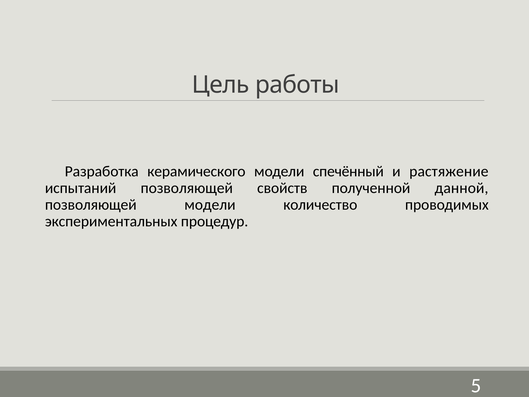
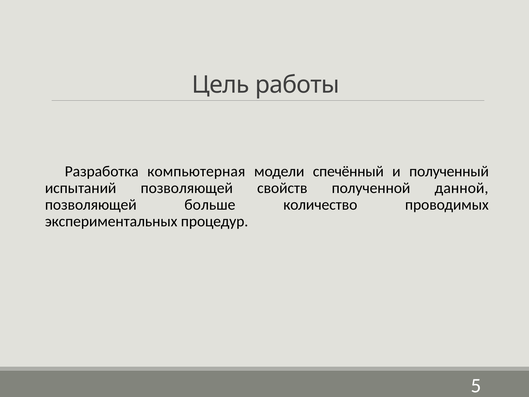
керамического: керамического -> компьютерная (196, 171)
растяжение: растяжение -> полученный (449, 171)
позволяющей модели: модели -> больше (210, 205)
